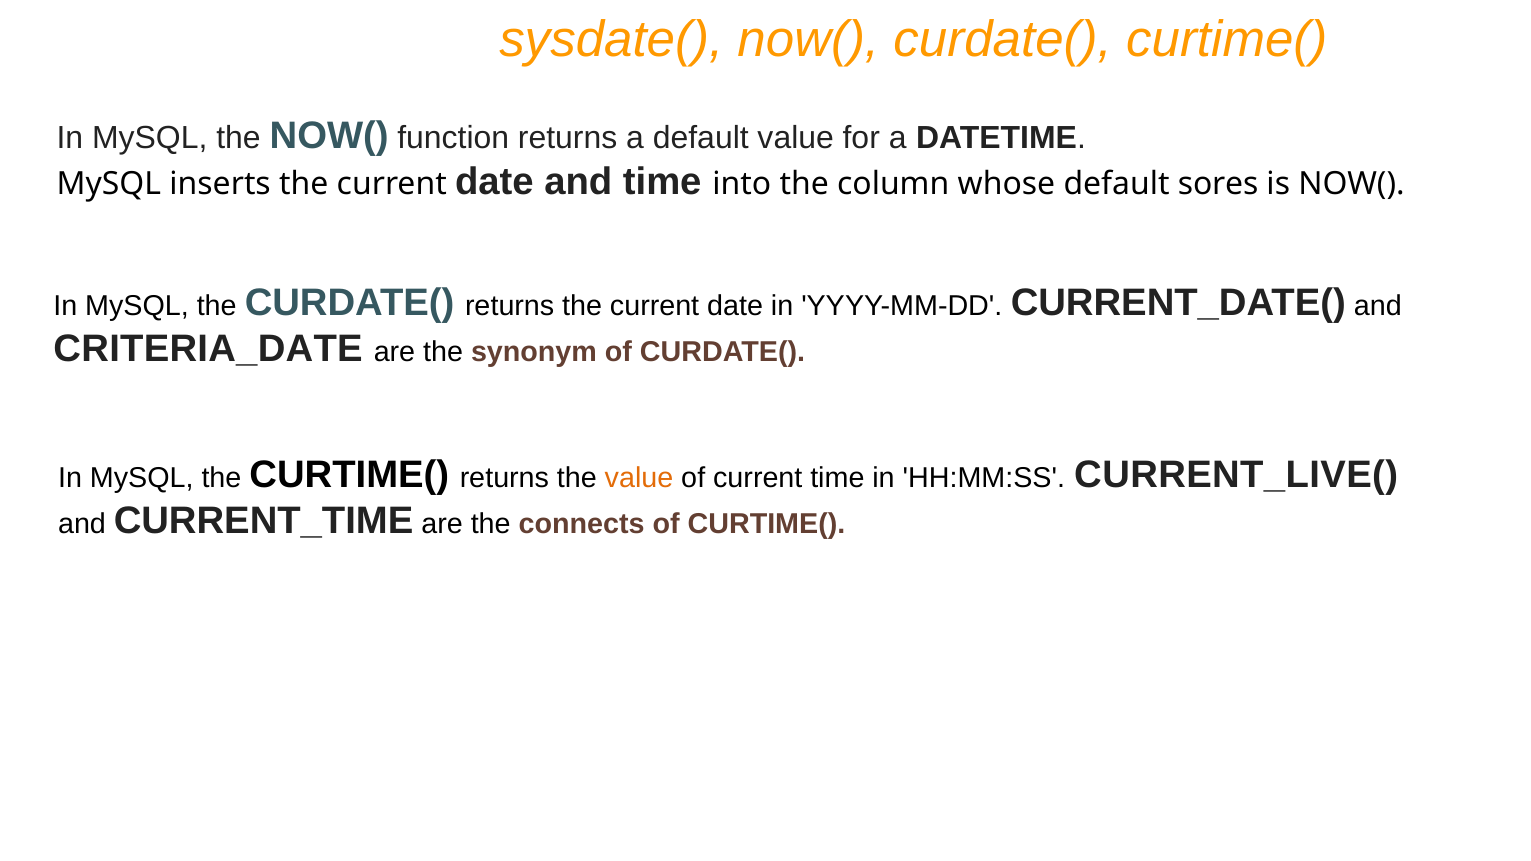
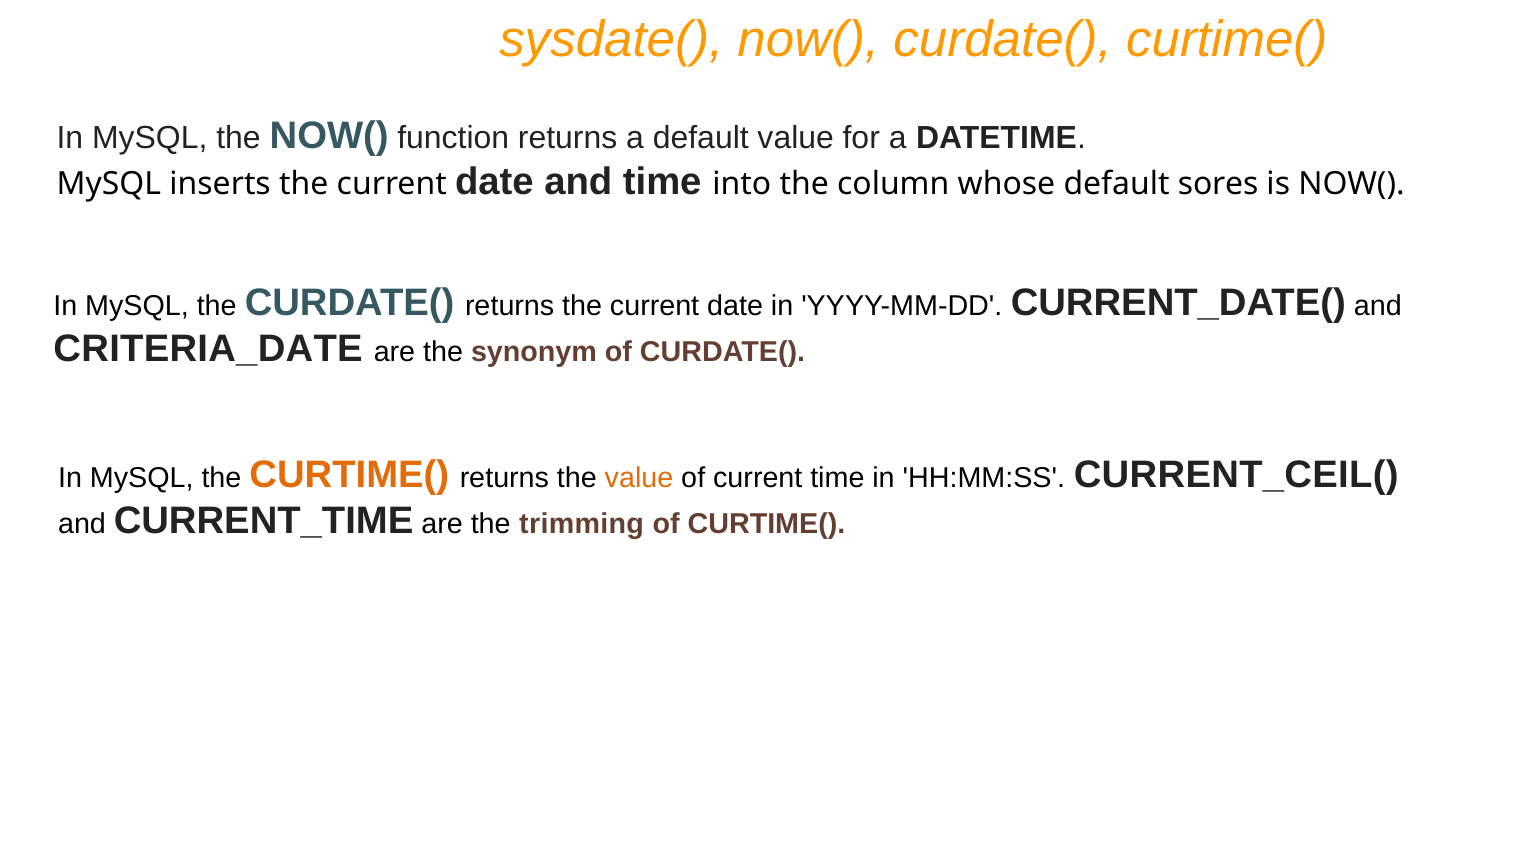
CURTIME( colour: black -> orange (349, 475)
CURRENT_LIVE(: CURRENT_LIVE( -> CURRENT_CEIL( (1236, 475)
connects: connects -> trimming (582, 524)
